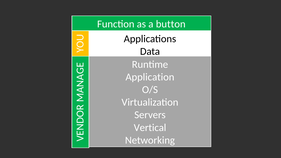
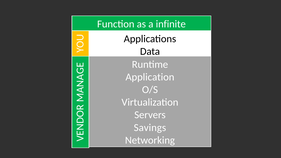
button: button -> infinite (171, 24)
Vertical: Vertical -> Savings (150, 128)
